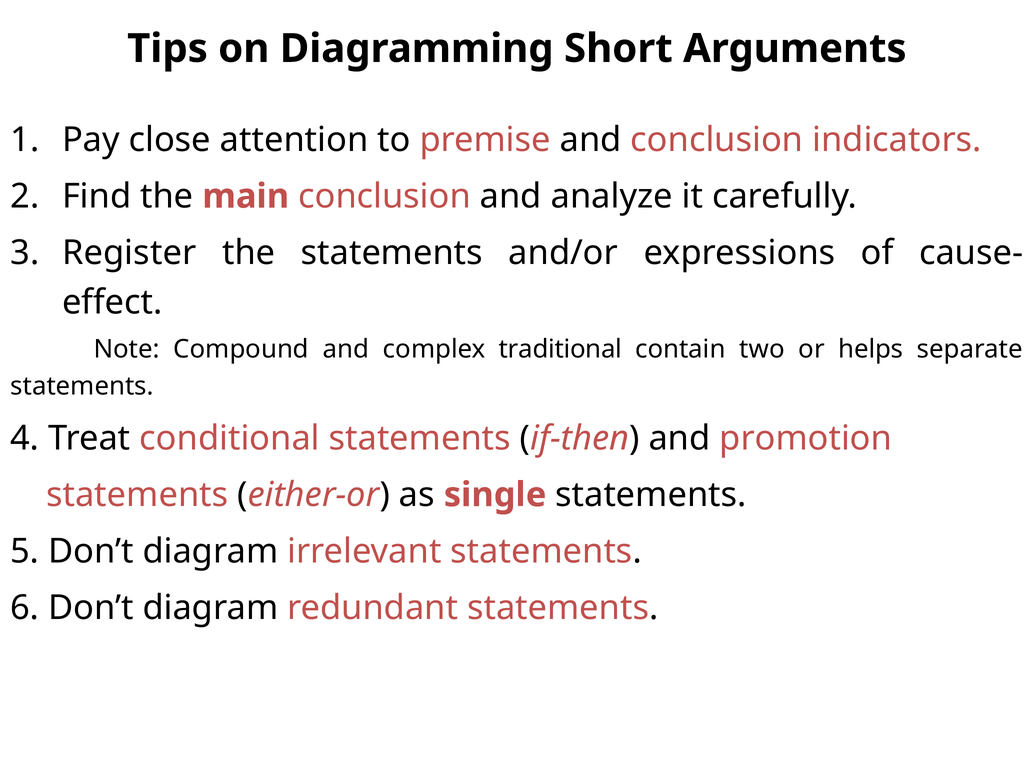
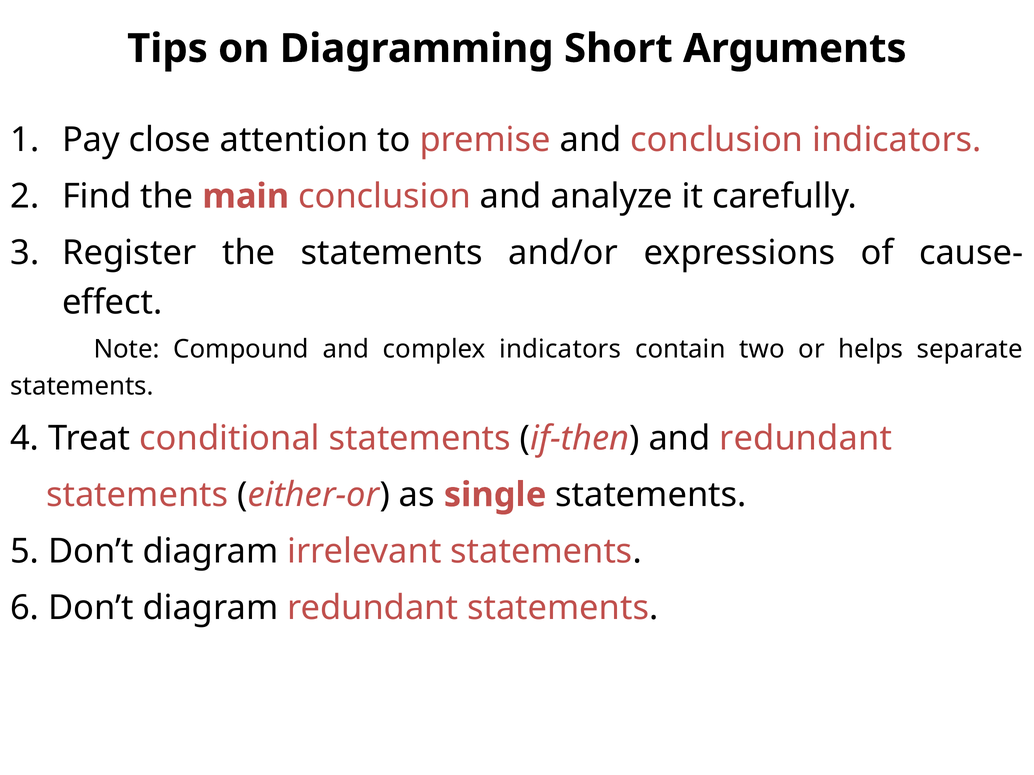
complex traditional: traditional -> indicators (560, 350)
and promotion: promotion -> redundant (806, 439)
